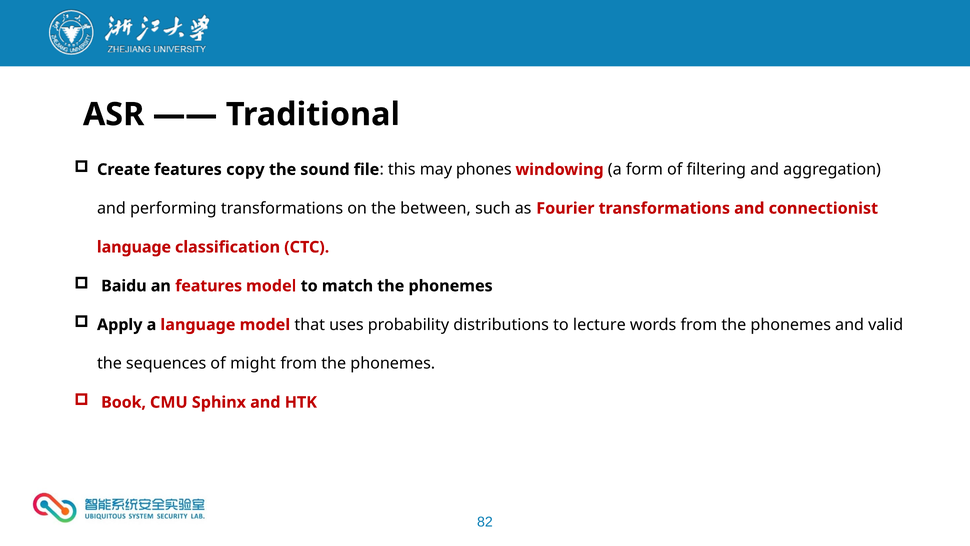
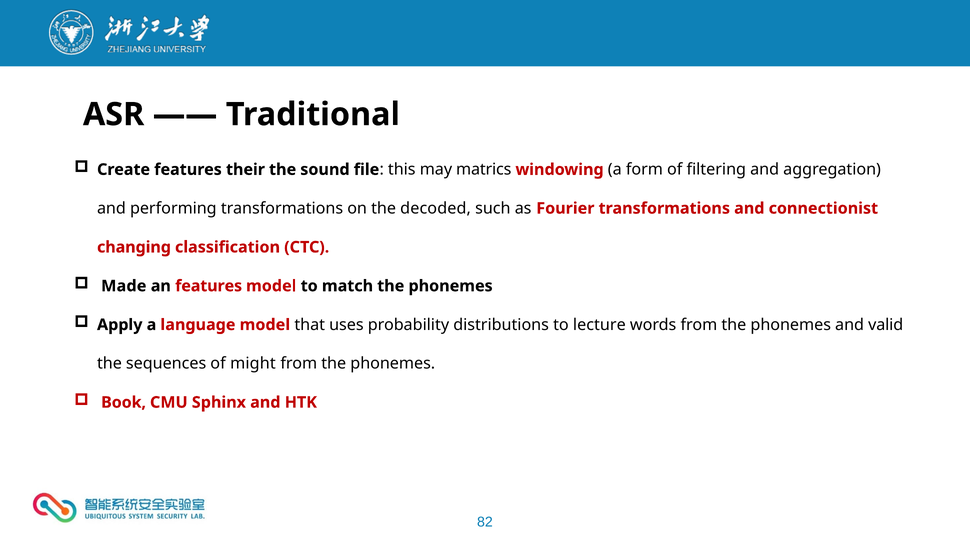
copy: copy -> their (245, 169)
phones: phones -> matrics (484, 169)
between: between -> decoded (436, 208)
language: language -> changing (134, 247)
Baidu: Baidu -> Made (124, 286)
